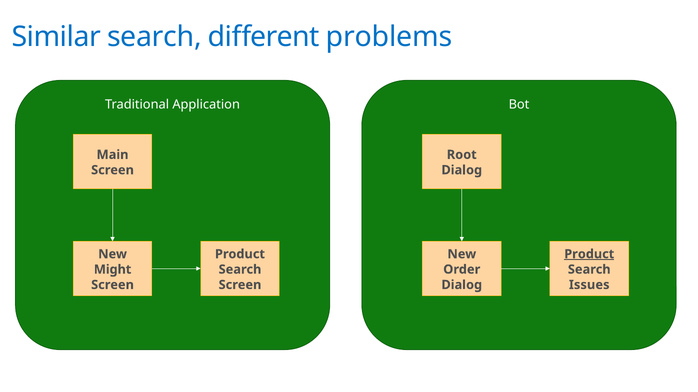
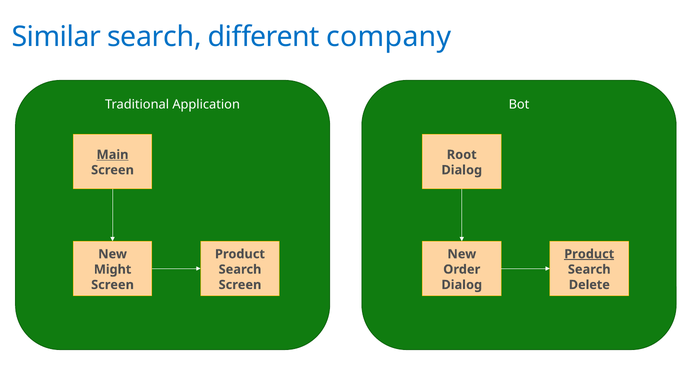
problems: problems -> company (389, 37)
Main underline: none -> present (113, 155)
Issues: Issues -> Delete (589, 285)
